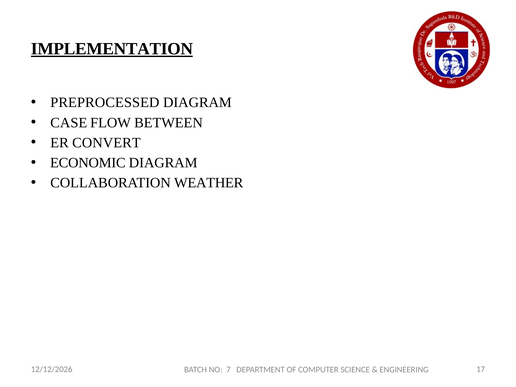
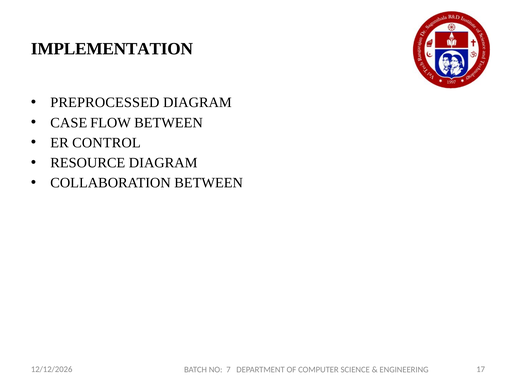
IMPLEMENTATION underline: present -> none (112, 49)
CONVERT: CONVERT -> CONTROL (106, 143)
ECONOMIC: ECONOMIC -> RESOURCE (88, 163)
COLLABORATION WEATHER: WEATHER -> BETWEEN (209, 183)
